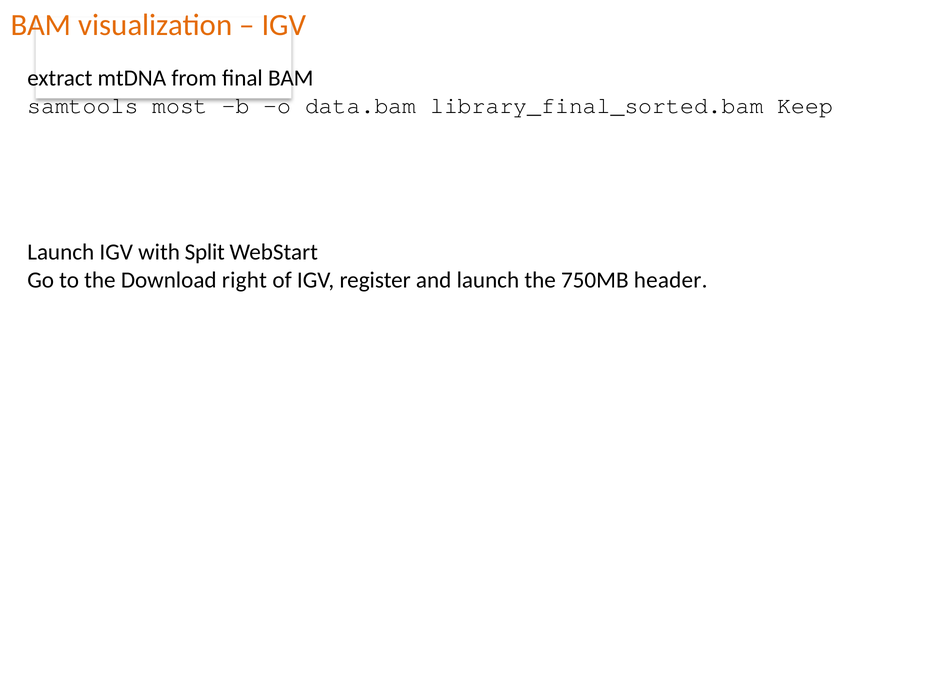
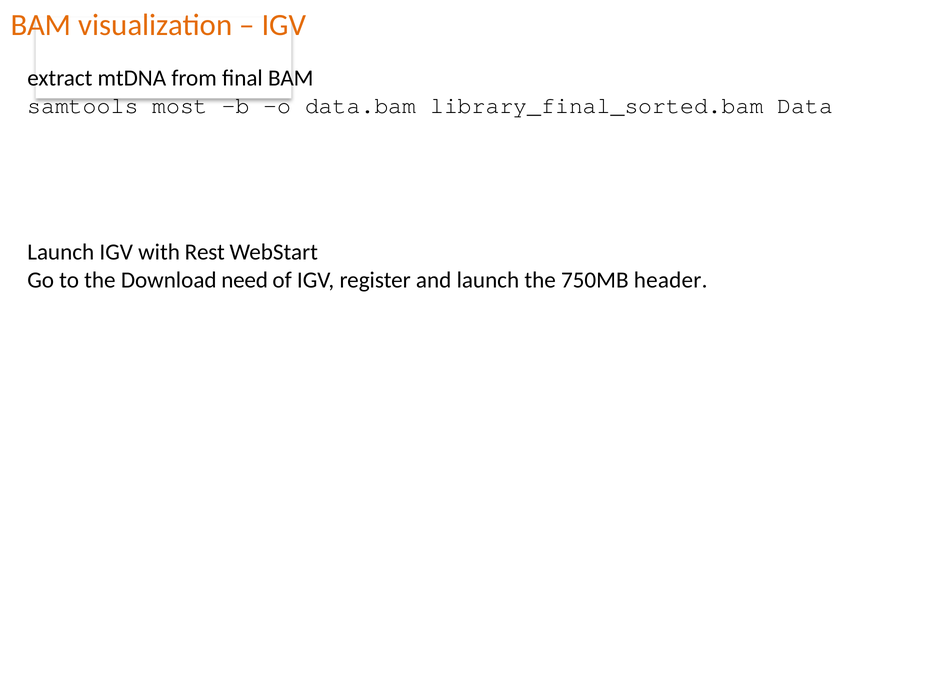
Keep: Keep -> Data (805, 106)
Split: Split -> Rest (205, 252)
right: right -> need (245, 280)
